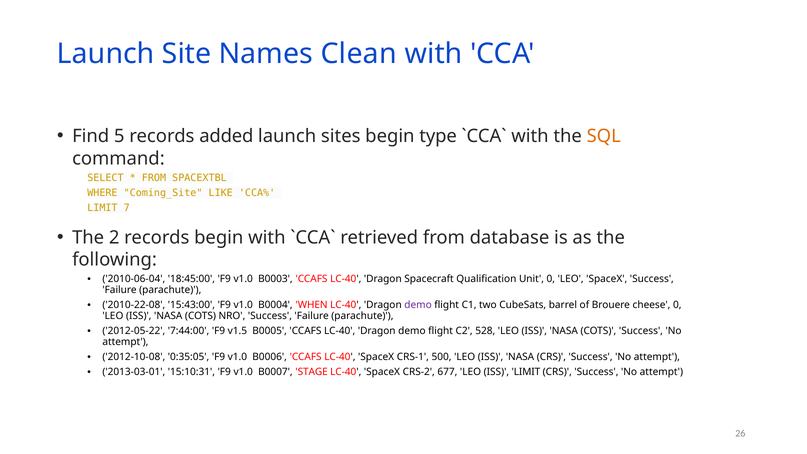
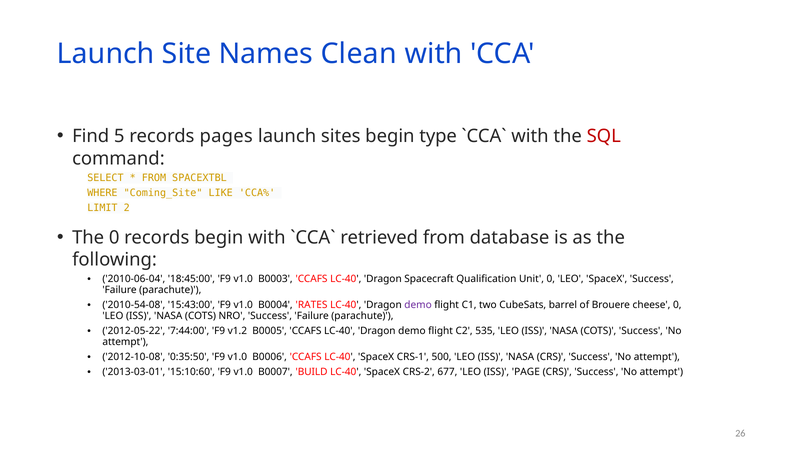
added: added -> pages (226, 136)
SQL colour: orange -> red (604, 136)
7: 7 -> 2 (127, 208)
The 2: 2 -> 0 (114, 238)
2010-22-08: 2010-22-08 -> 2010-54-08 (134, 305)
WHEN: WHEN -> RATES (312, 305)
v1.5: v1.5 -> v1.2 (237, 331)
528: 528 -> 535 (485, 331)
0:35:05: 0:35:05 -> 0:35:50 (189, 357)
15:10:31: 15:10:31 -> 15:10:60 (191, 372)
STAGE: STAGE -> BUILD (312, 372)
ISS LIMIT: LIMIT -> PAGE (526, 372)
